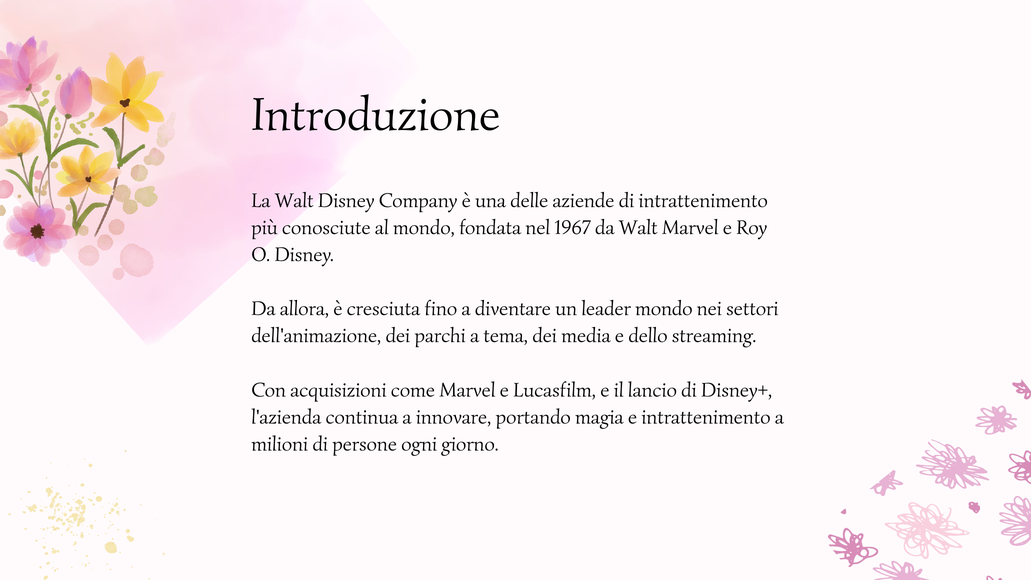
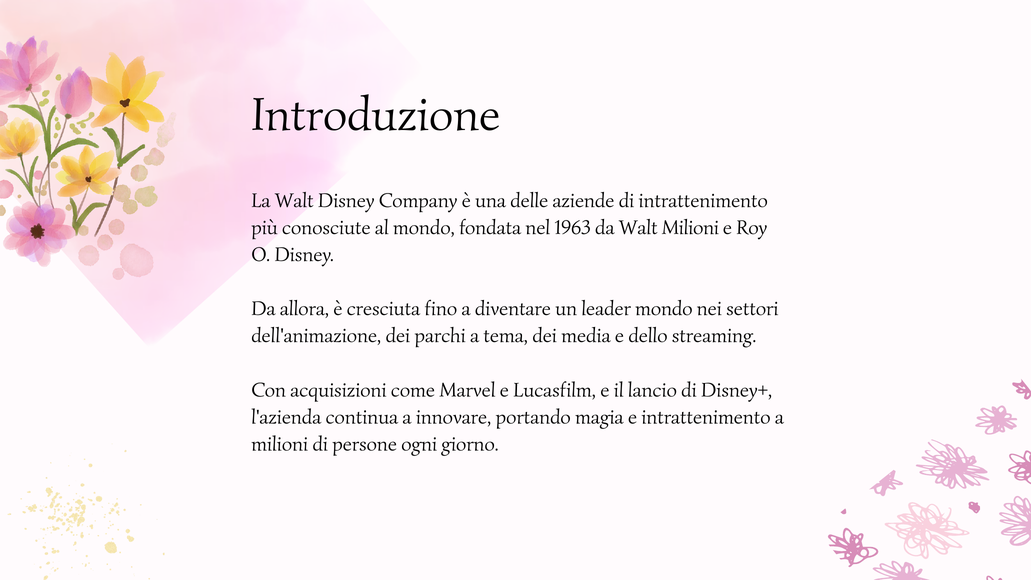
1967: 1967 -> 1963 (573, 228)
Walt Marvel: Marvel -> Milioni (690, 228)
